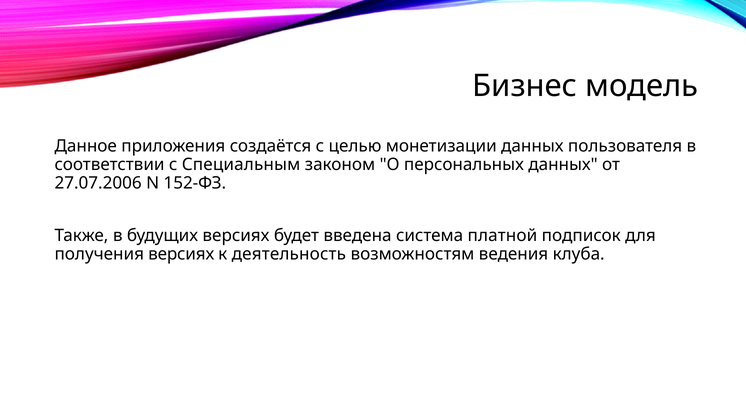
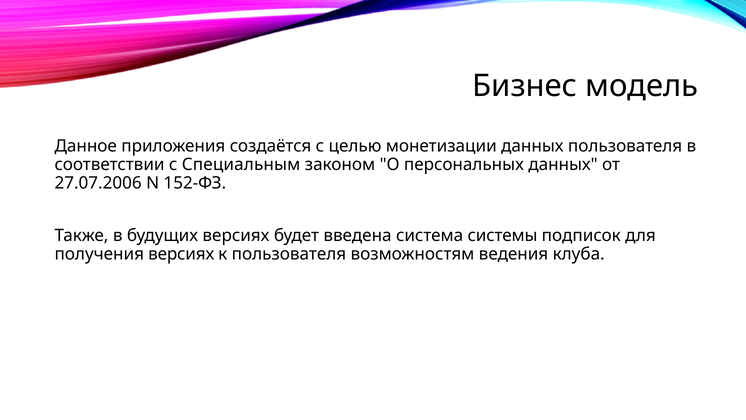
платной: платной -> системы (503, 236)
к деятельность: деятельность -> пользователя (289, 254)
